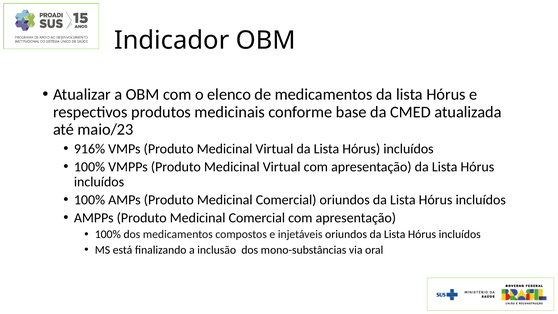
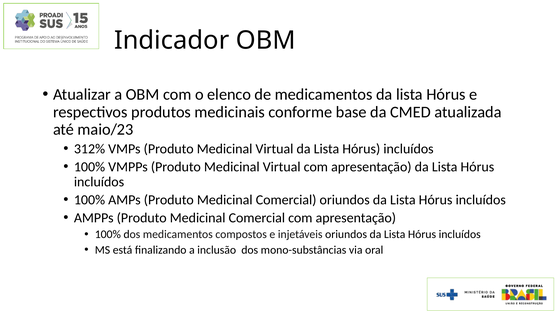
916%: 916% -> 312% (90, 149)
